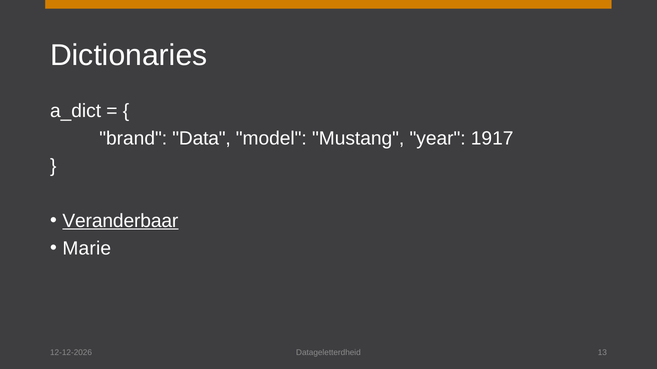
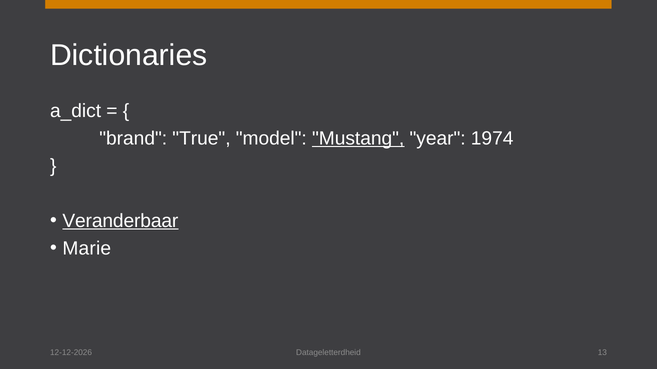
Data: Data -> True (201, 139)
Mustang underline: none -> present (358, 139)
1917: 1917 -> 1974 (492, 139)
